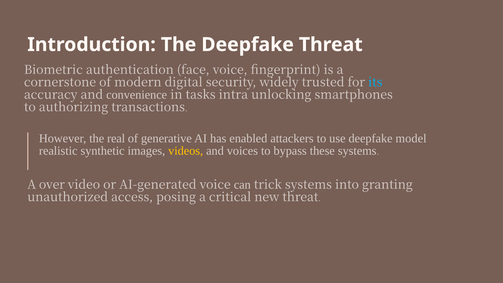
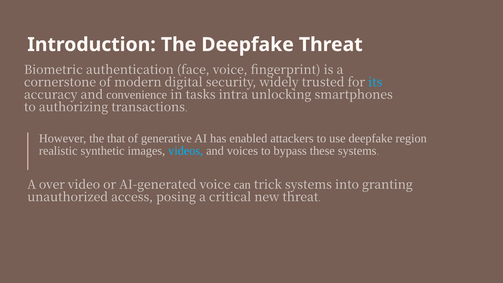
real: real -> that (116, 138)
model: model -> region (411, 138)
videos colour: yellow -> light blue (186, 151)
